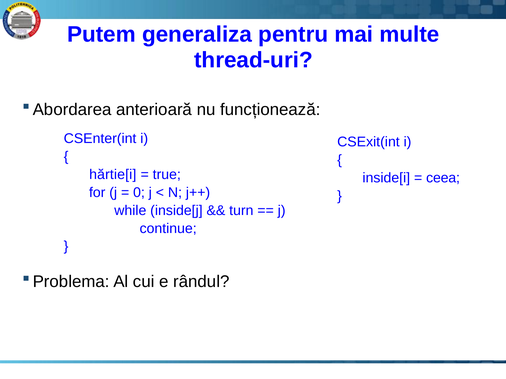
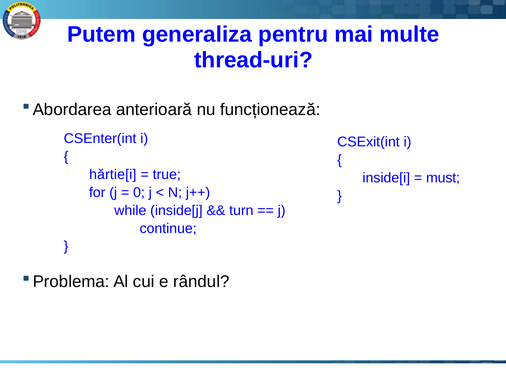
ceea: ceea -> must (443, 178)
